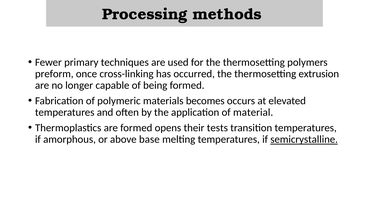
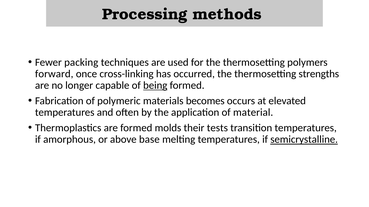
primary: primary -> packing (81, 62)
preform: preform -> forward (54, 74)
extrusion: extrusion -> strengths (319, 74)
being underline: none -> present (155, 86)
opens: opens -> molds (168, 128)
